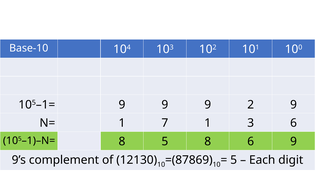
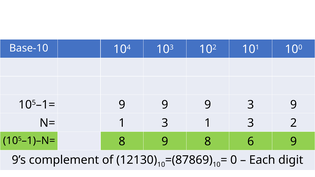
9 2: 2 -> 3 (251, 105)
N= 1 7: 7 -> 3 (165, 123)
3 6: 6 -> 2 (294, 123)
8 5: 5 -> 9 (165, 142)
5: 5 -> 0 (234, 160)
